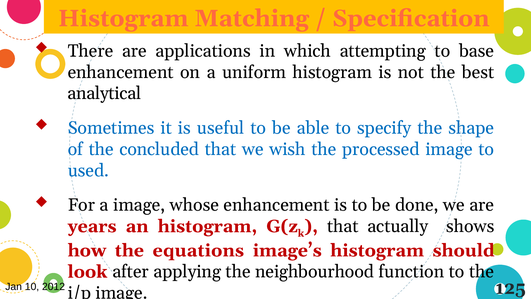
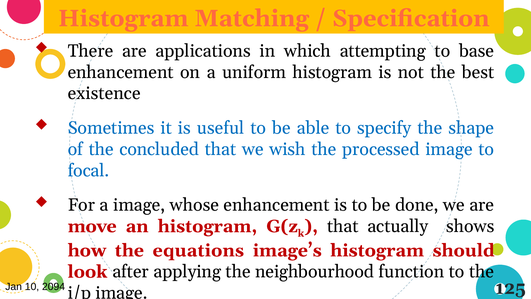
analytical: analytical -> existence (104, 93)
used: used -> focal (88, 170)
years: years -> move (92, 226)
2012: 2012 -> 2094 (54, 287)
